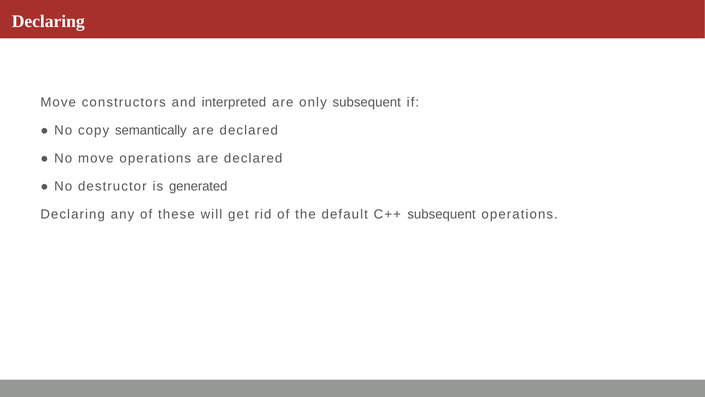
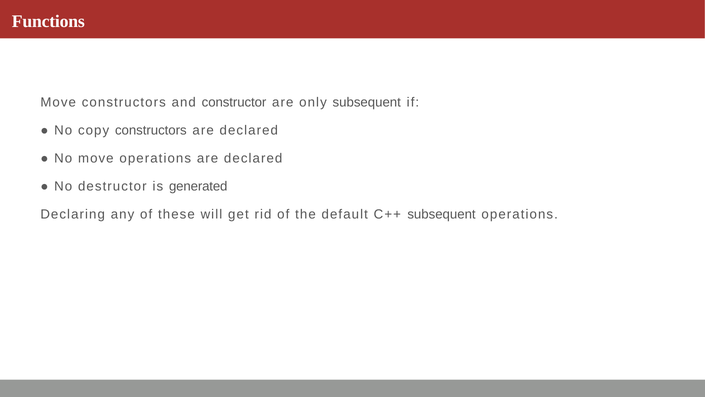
Declaring: Declaring -> Functions (48, 22)
interpreted: interpreted -> constructor (234, 102)
copy semantically: semantically -> constructors (151, 130)
